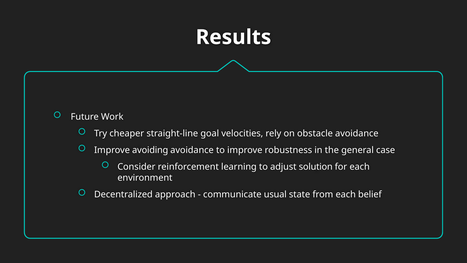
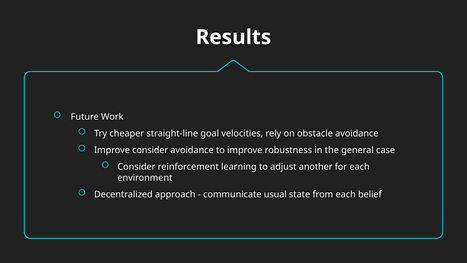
Improve avoiding: avoiding -> consider (150, 150)
solution: solution -> another (316, 167)
